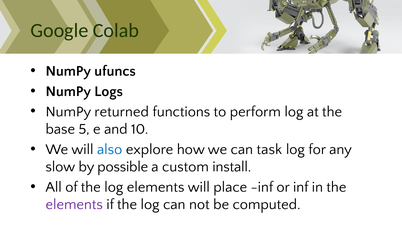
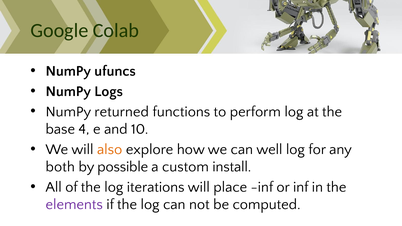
5: 5 -> 4 (84, 129)
also colour: blue -> orange (110, 149)
task: task -> well (269, 149)
slow: slow -> both (60, 167)
log elements: elements -> iterations (156, 187)
